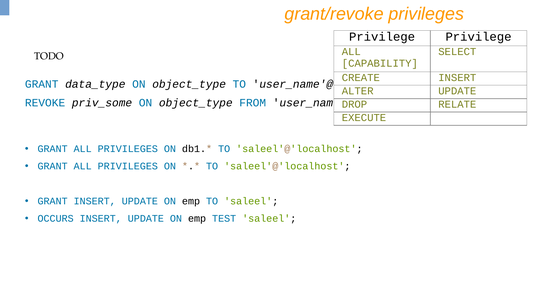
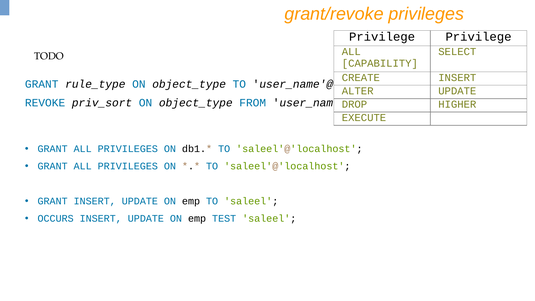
data_type: data_type -> rule_type (95, 84)
priv_some: priv_some -> priv_sort (102, 103)
RELATE: RELATE -> HIGHER (457, 104)
